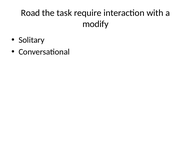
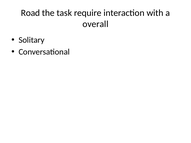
modify: modify -> overall (95, 24)
